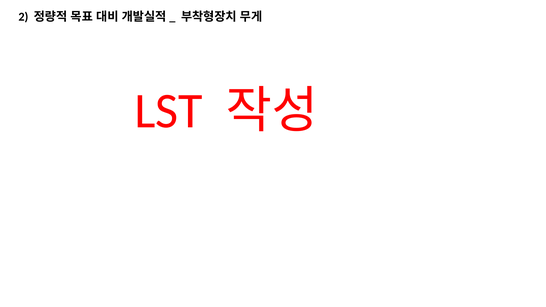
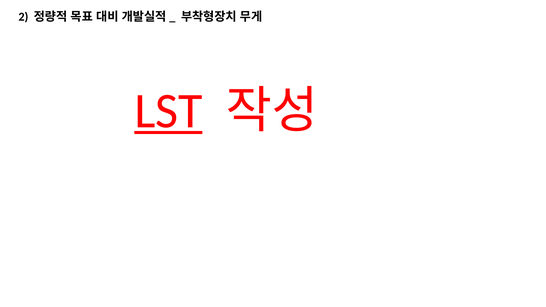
LST underline: none -> present (168, 111)
